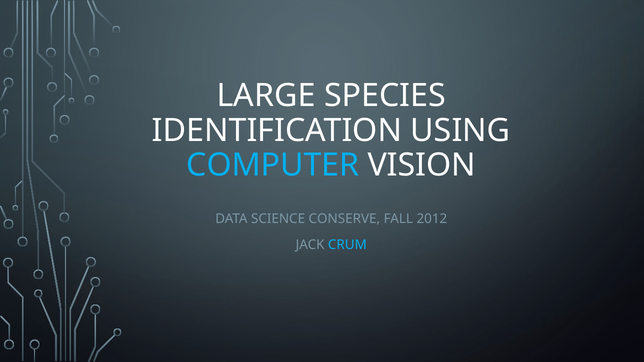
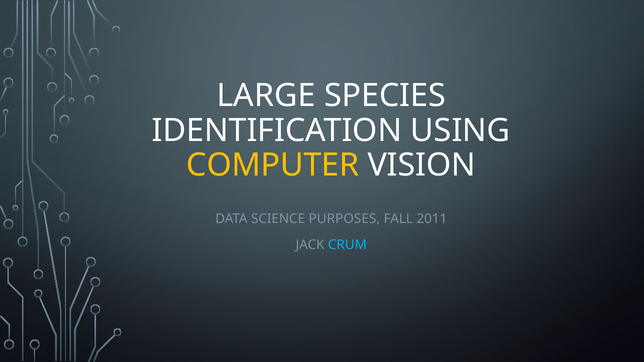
COMPUTER colour: light blue -> yellow (273, 165)
CONSERVE: CONSERVE -> PURPOSES (344, 219)
2012: 2012 -> 2011 (432, 219)
